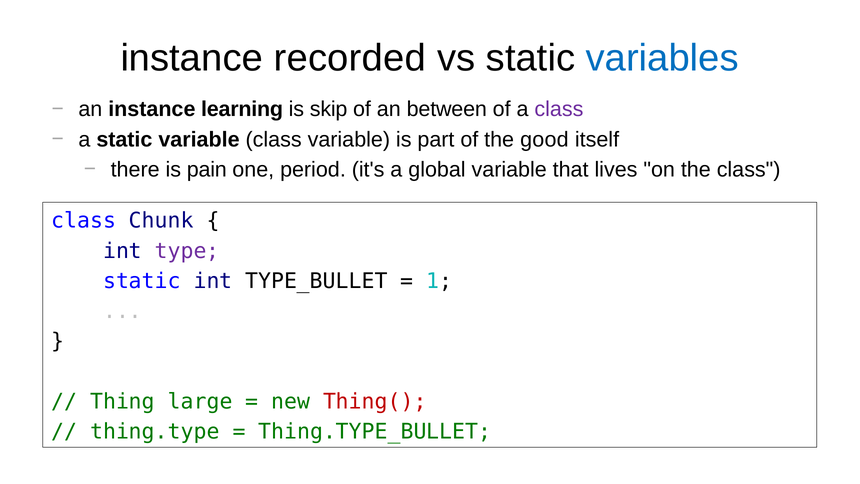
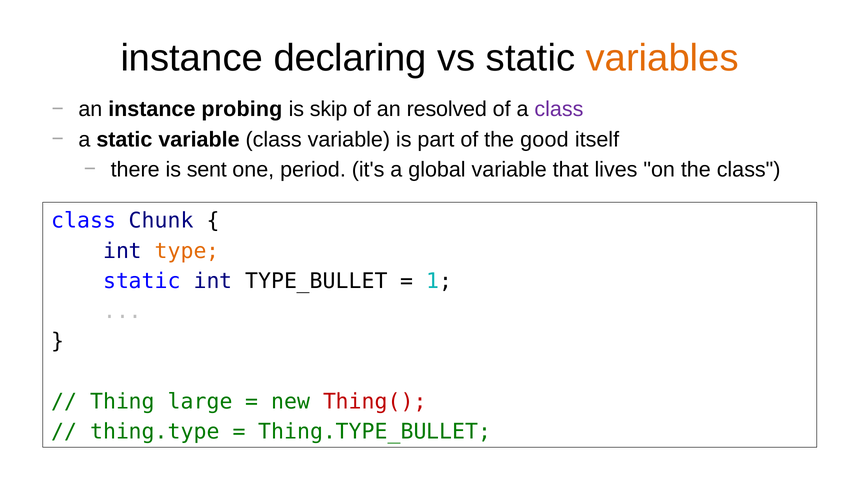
recorded: recorded -> declaring (350, 58)
variables colour: blue -> orange (662, 58)
learning: learning -> probing (242, 109)
between: between -> resolved (447, 109)
pain: pain -> sent (207, 170)
type colour: purple -> orange (187, 251)
